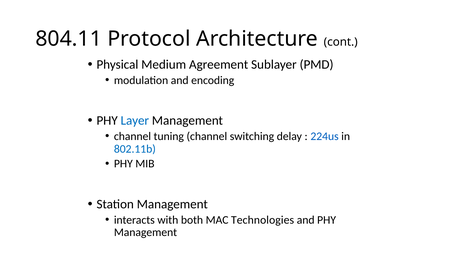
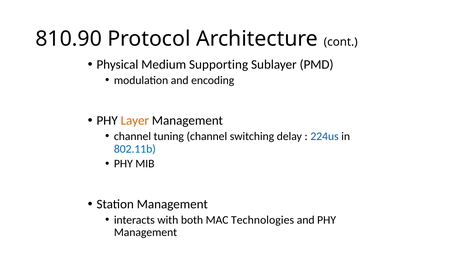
804.11: 804.11 -> 810.90 (69, 39)
Agreement: Agreement -> Supporting (219, 64)
Layer colour: blue -> orange (135, 121)
